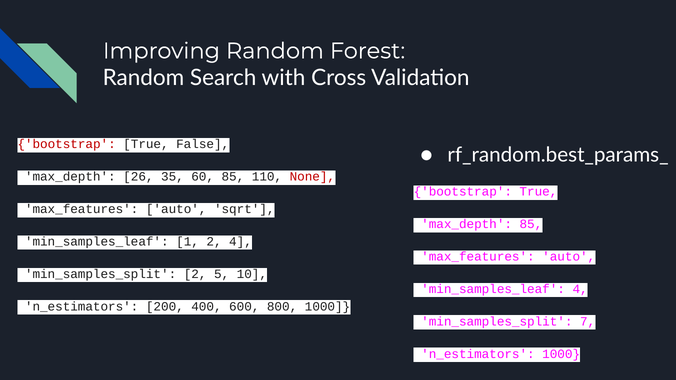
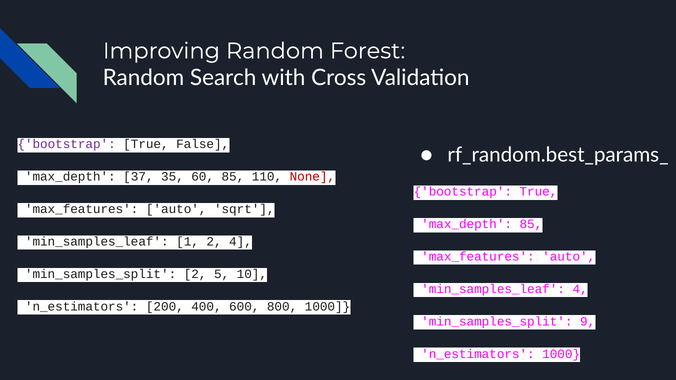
bootstrap colour: red -> purple (67, 144)
26: 26 -> 37 (138, 177)
7: 7 -> 9 (588, 322)
